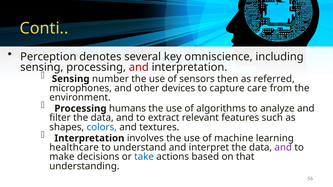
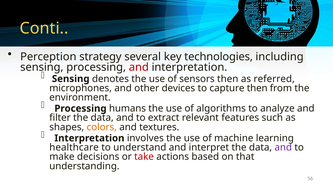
denotes: denotes -> strategy (100, 57)
omniscience: omniscience -> technologies (219, 57)
number: number -> denotes (110, 79)
capture care: care -> then (257, 88)
colors colour: blue -> orange (102, 127)
take colour: blue -> red (144, 157)
